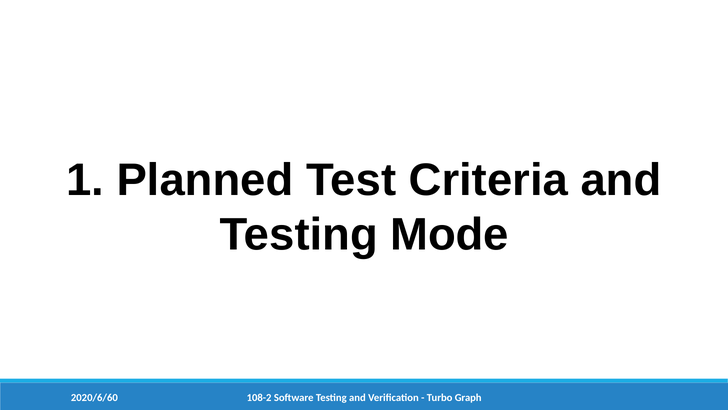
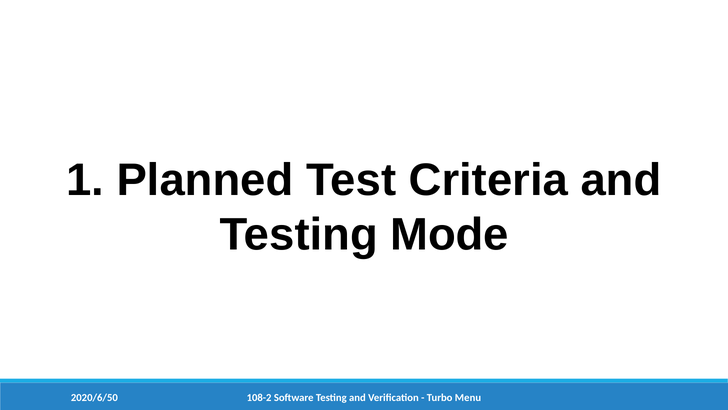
2020/6/60: 2020/6/60 -> 2020/6/50 (94, 397)
Graph: Graph -> Menu (468, 397)
